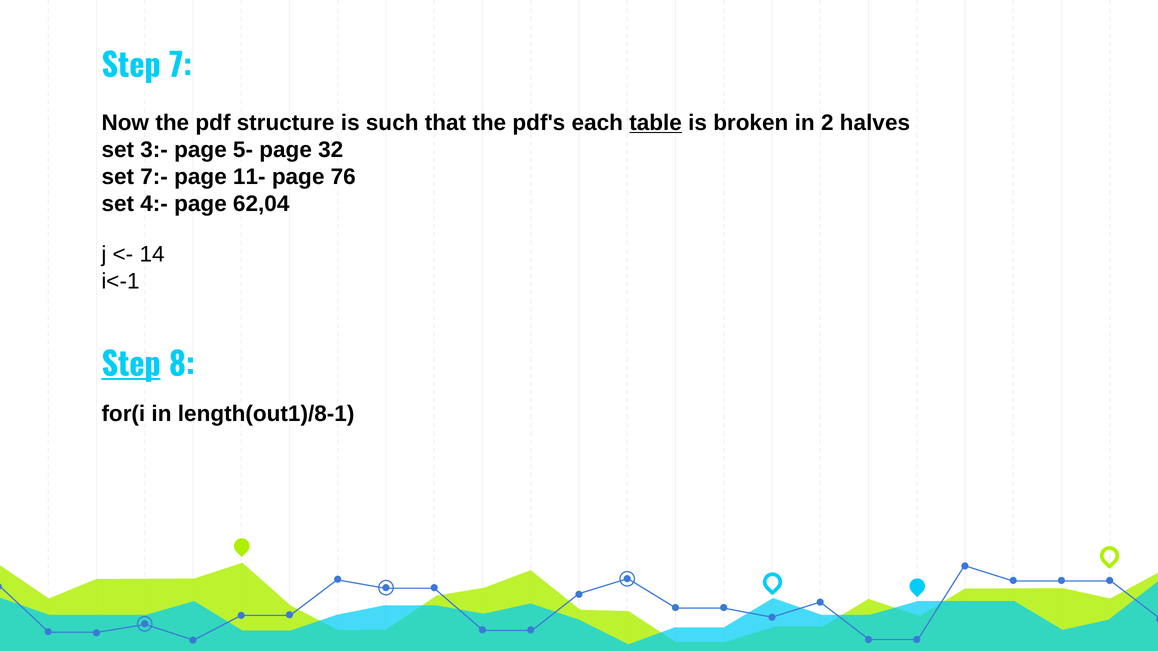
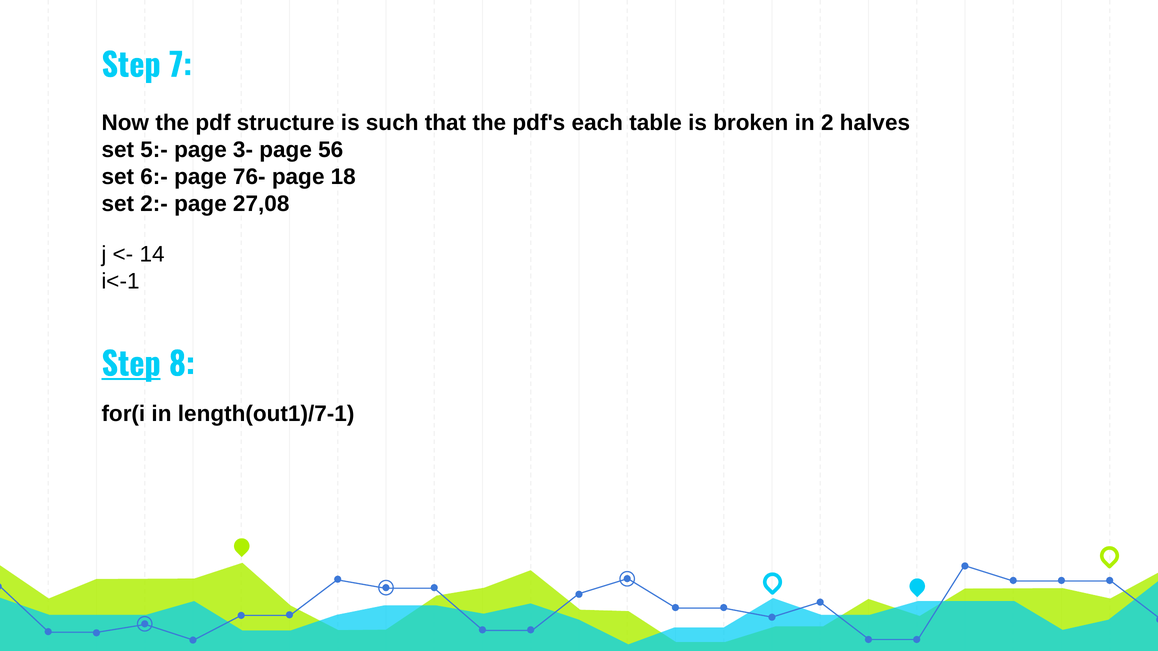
table underline: present -> none (656, 123)
3:-: 3:- -> 5:- (154, 150)
5-: 5- -> 3- (243, 150)
32: 32 -> 56 (331, 150)
7:-: 7:- -> 6:- (154, 177)
11-: 11- -> 76- (249, 177)
76: 76 -> 18 (343, 177)
4:-: 4:- -> 2:- (154, 204)
62,04: 62,04 -> 27,08 (261, 204)
length(out1)/8-1: length(out1)/8-1 -> length(out1)/7-1 (266, 414)
